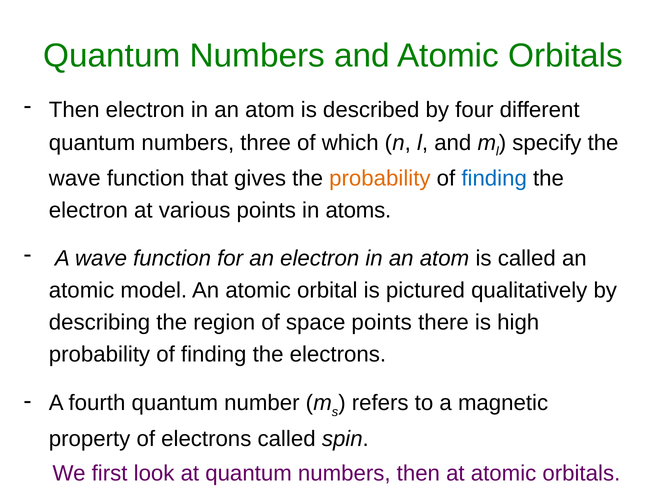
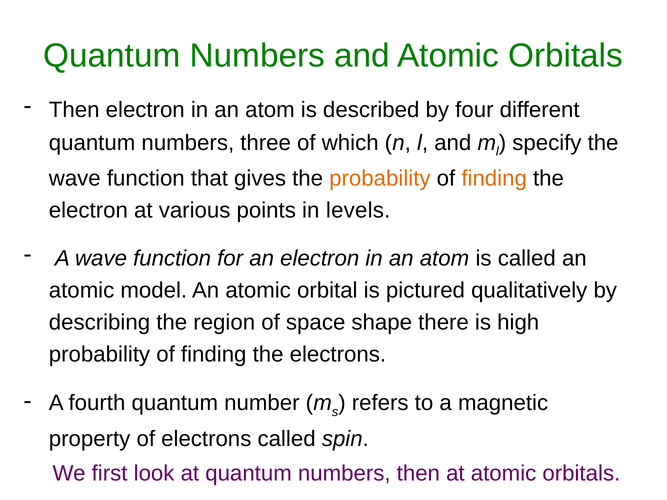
finding colour: blue -> orange (494, 179)
atoms: atoms -> levels (358, 211)
space points: points -> shape (382, 323)
